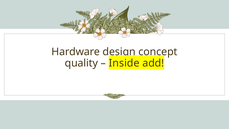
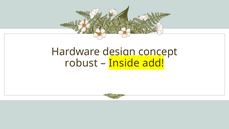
quality: quality -> robust (81, 63)
